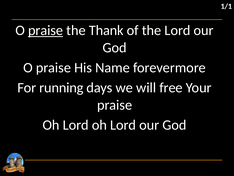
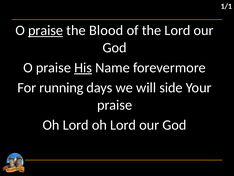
Thank: Thank -> Blood (106, 30)
His underline: none -> present (83, 67)
free: free -> side (171, 87)
